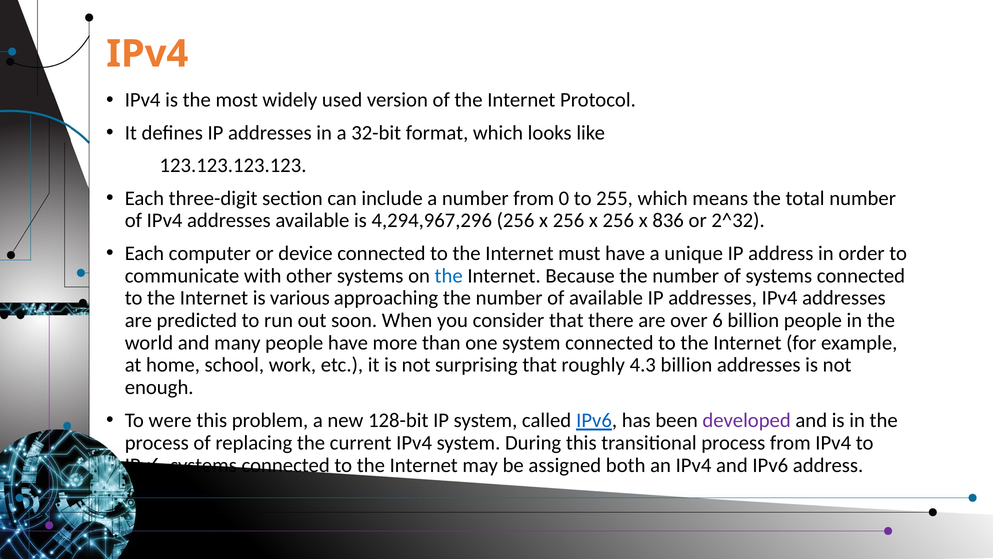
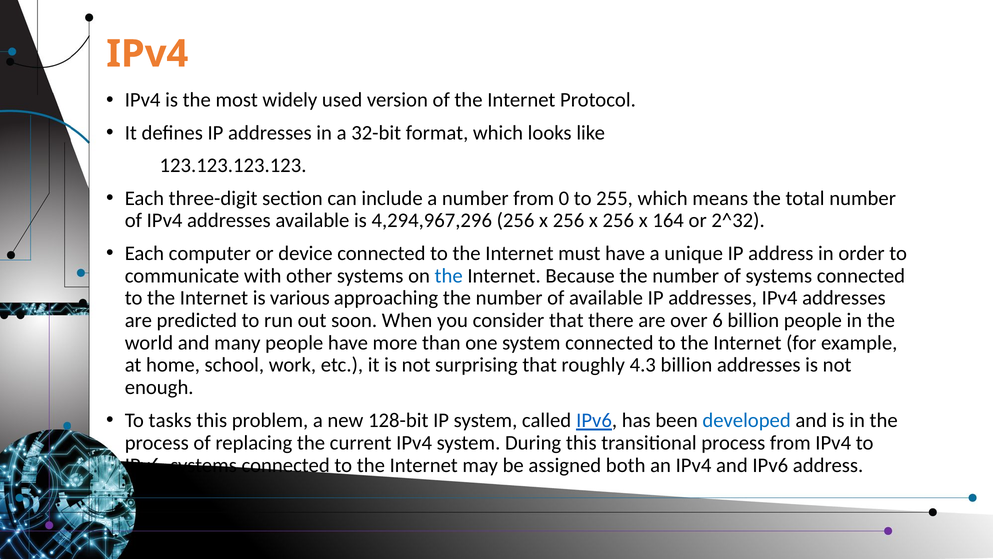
836: 836 -> 164 (668, 220)
were: were -> tasks (170, 420)
developed colour: purple -> blue (747, 420)
